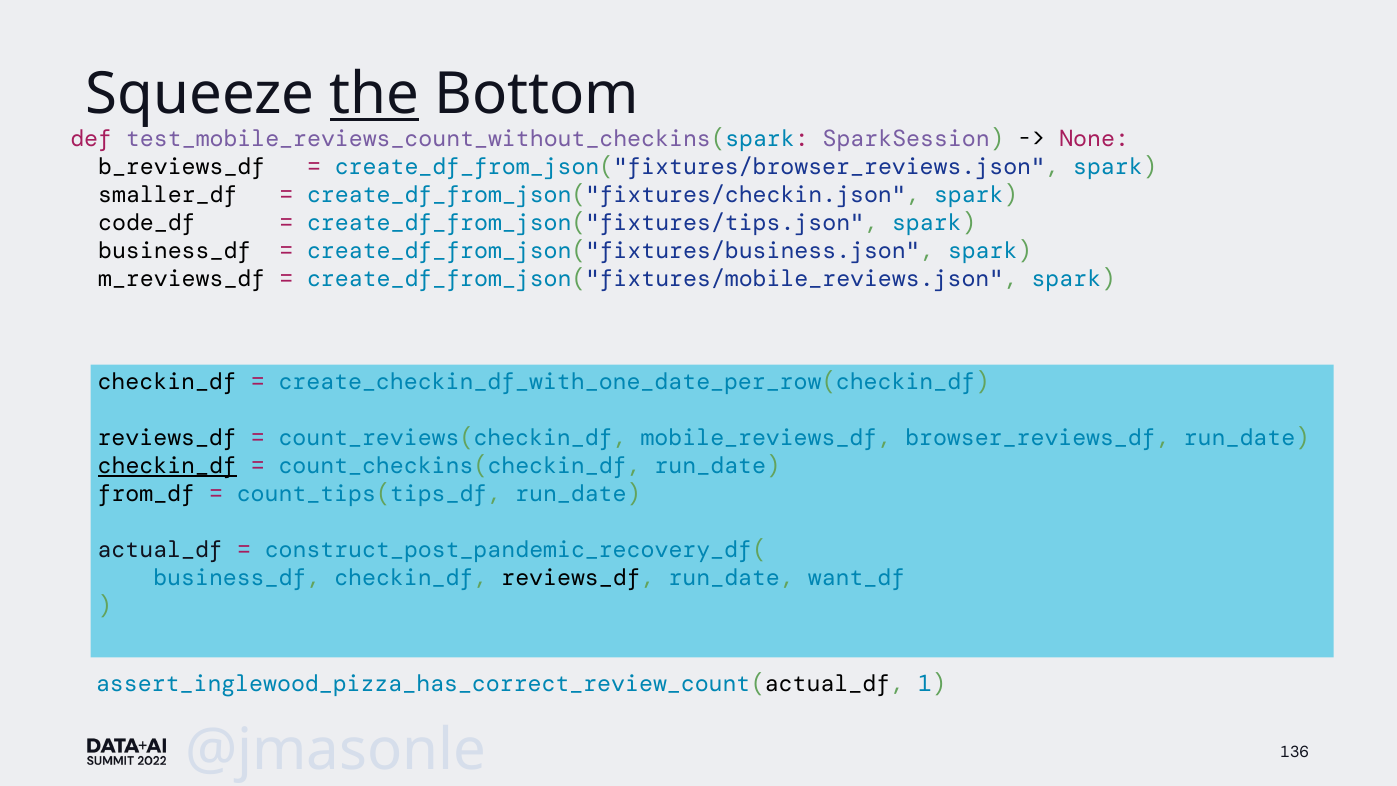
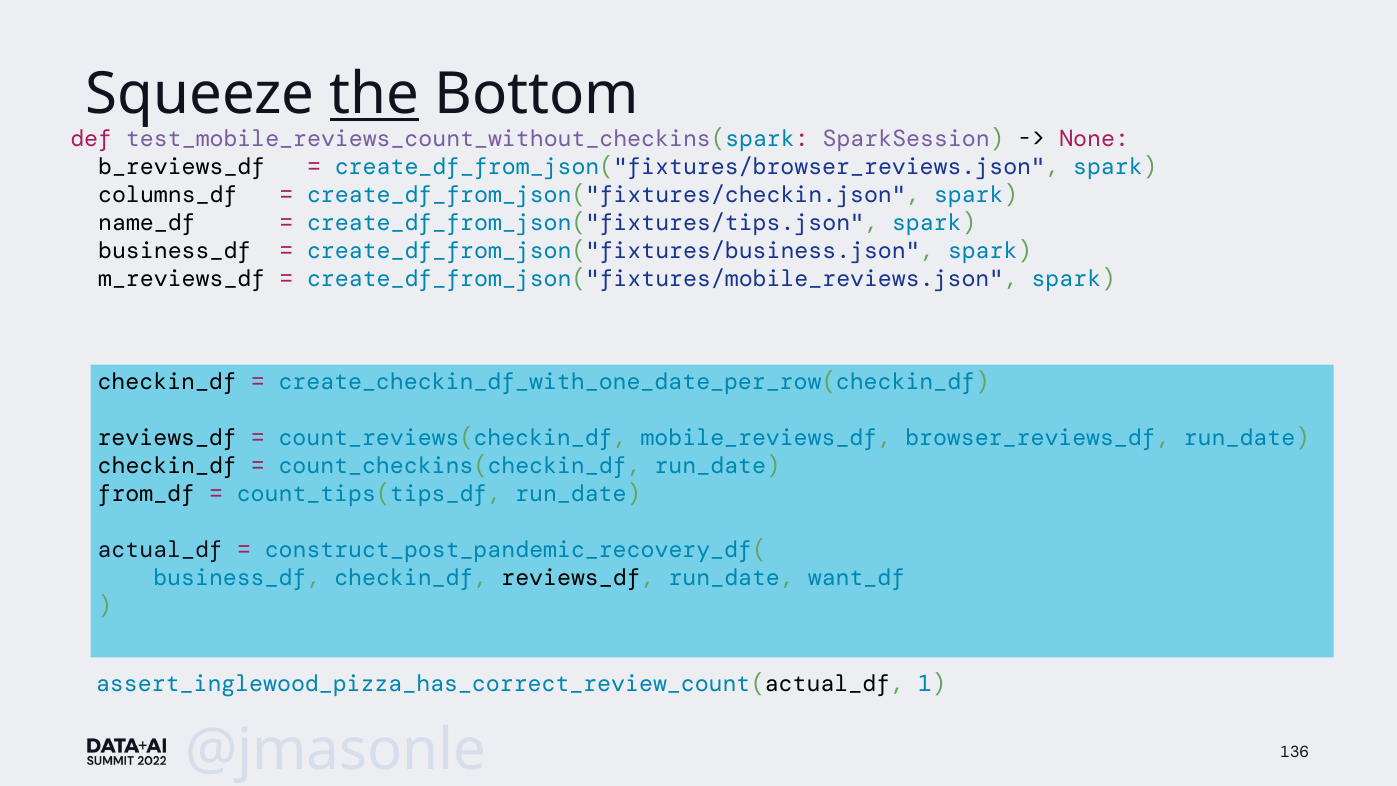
smaller_df: smaller_df -> columns_df (168, 195)
code_df: code_df -> name_df (147, 223)
checkin_df underline: present -> none (167, 466)
